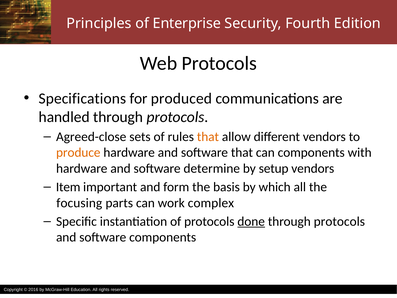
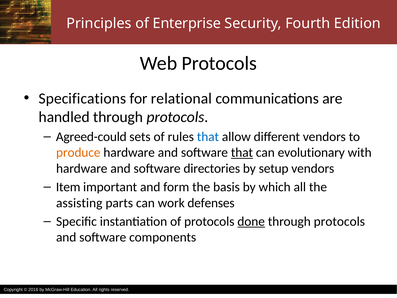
produced: produced -> relational (181, 98)
Agreed-close: Agreed-close -> Agreed-could (91, 137)
that colour: orange -> blue (208, 137)
that underline: none -> present (242, 152)
can components: components -> evolutionary (311, 152)
determine: determine -> directories (212, 168)
focusing: focusing -> assisting (79, 203)
complex: complex -> defenses (211, 203)
